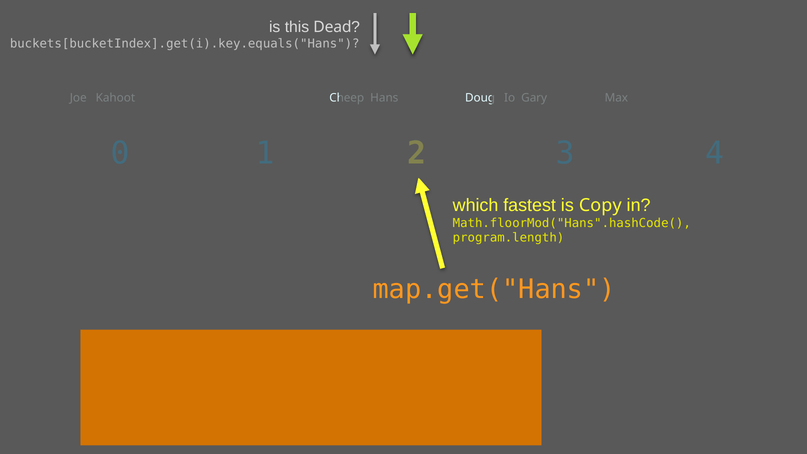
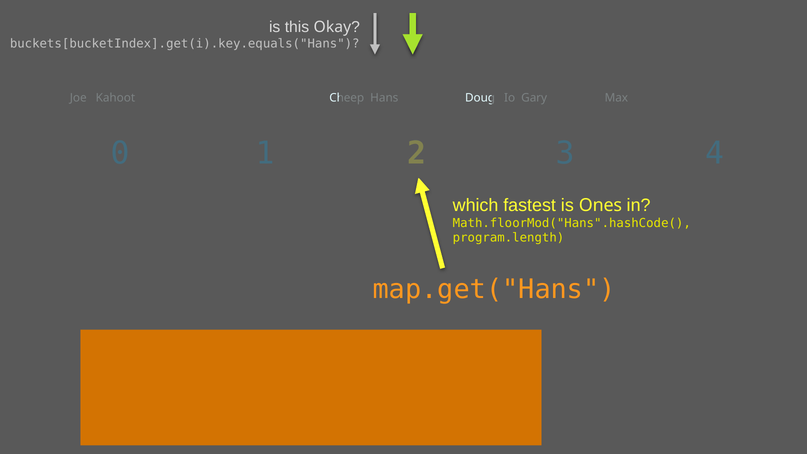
Dead: Dead -> Okay (332, 27)
Copy: Copy -> Ones (600, 205)
